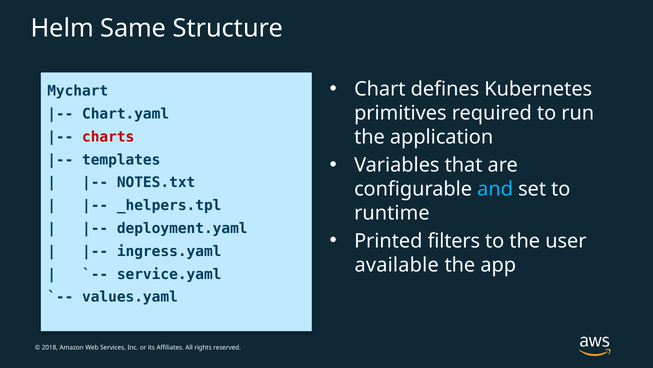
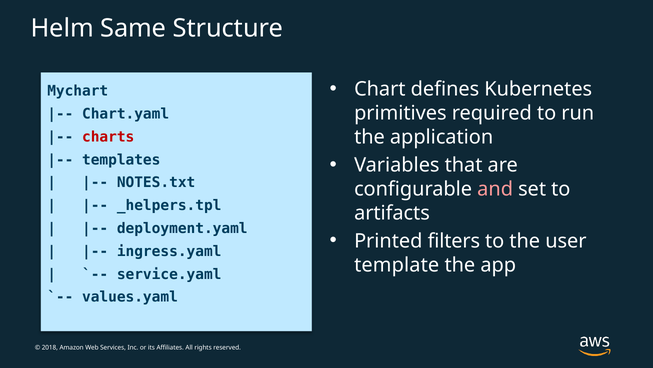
and colour: light blue -> pink (495, 189)
runtime: runtime -> artifacts (392, 213)
available: available -> template (397, 264)
